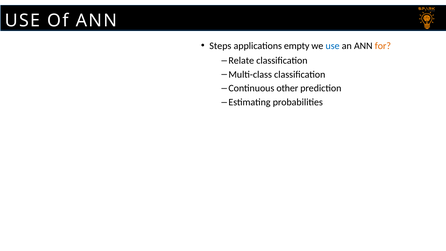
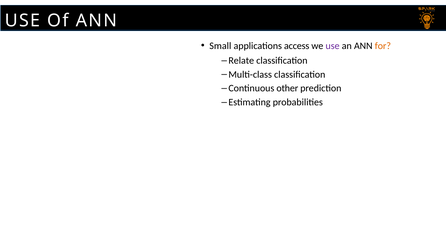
Steps: Steps -> Small (220, 46)
empty: empty -> access (297, 46)
use colour: blue -> purple (333, 46)
